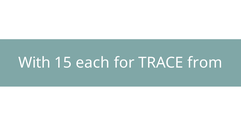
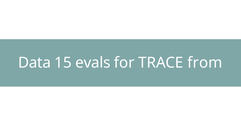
With: With -> Data (34, 63)
each: each -> evals (93, 63)
